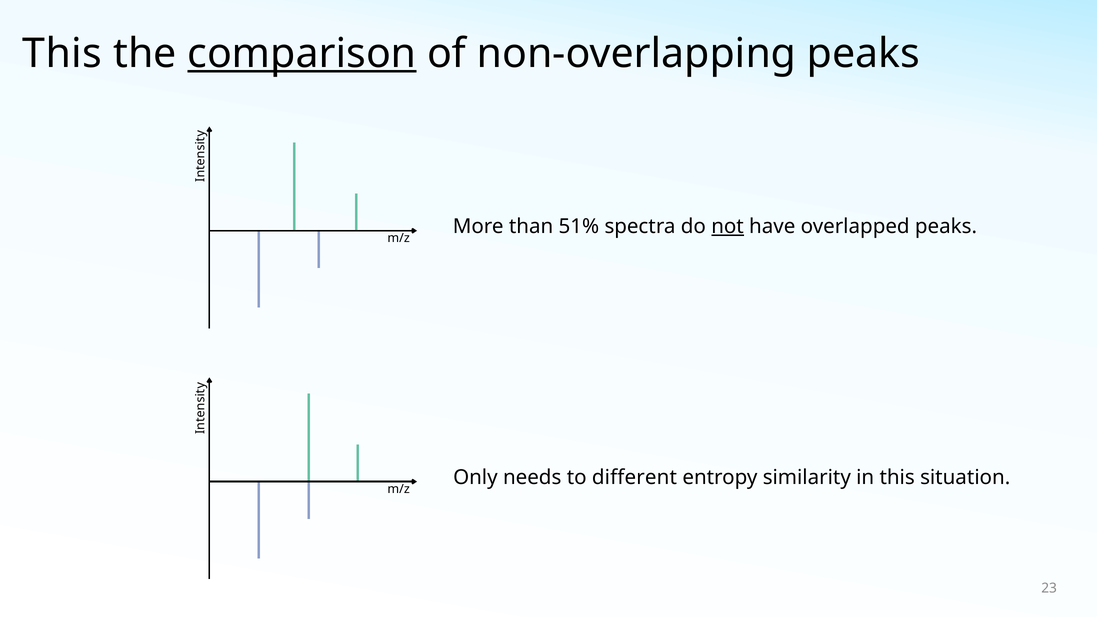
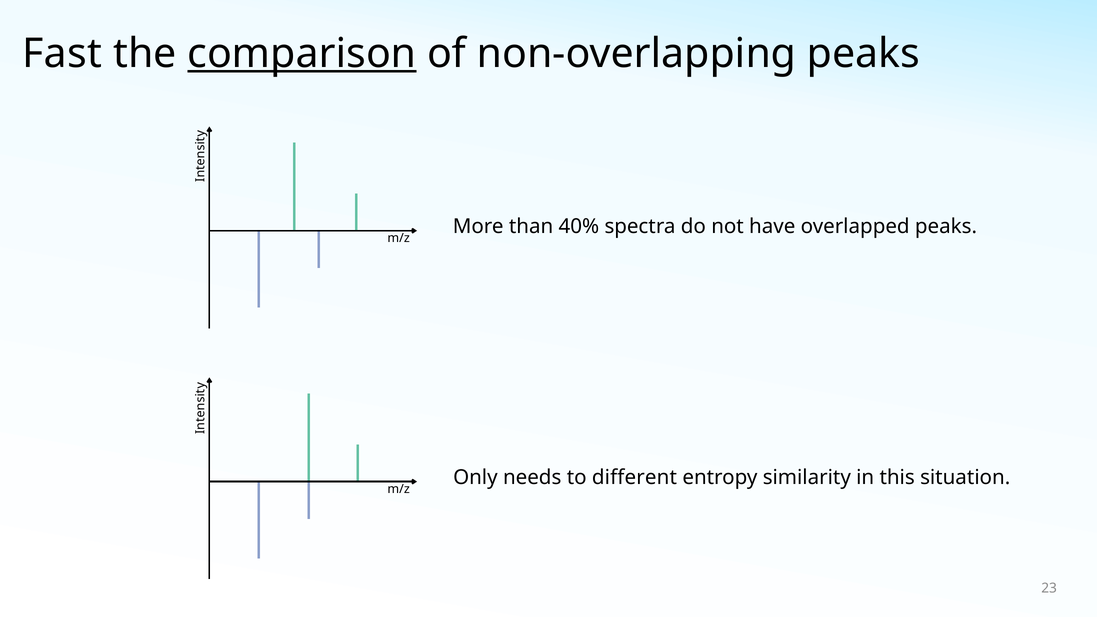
This: This -> Fast (62, 54)
51%: 51% -> 40% (579, 226)
not underline: present -> none (728, 226)
